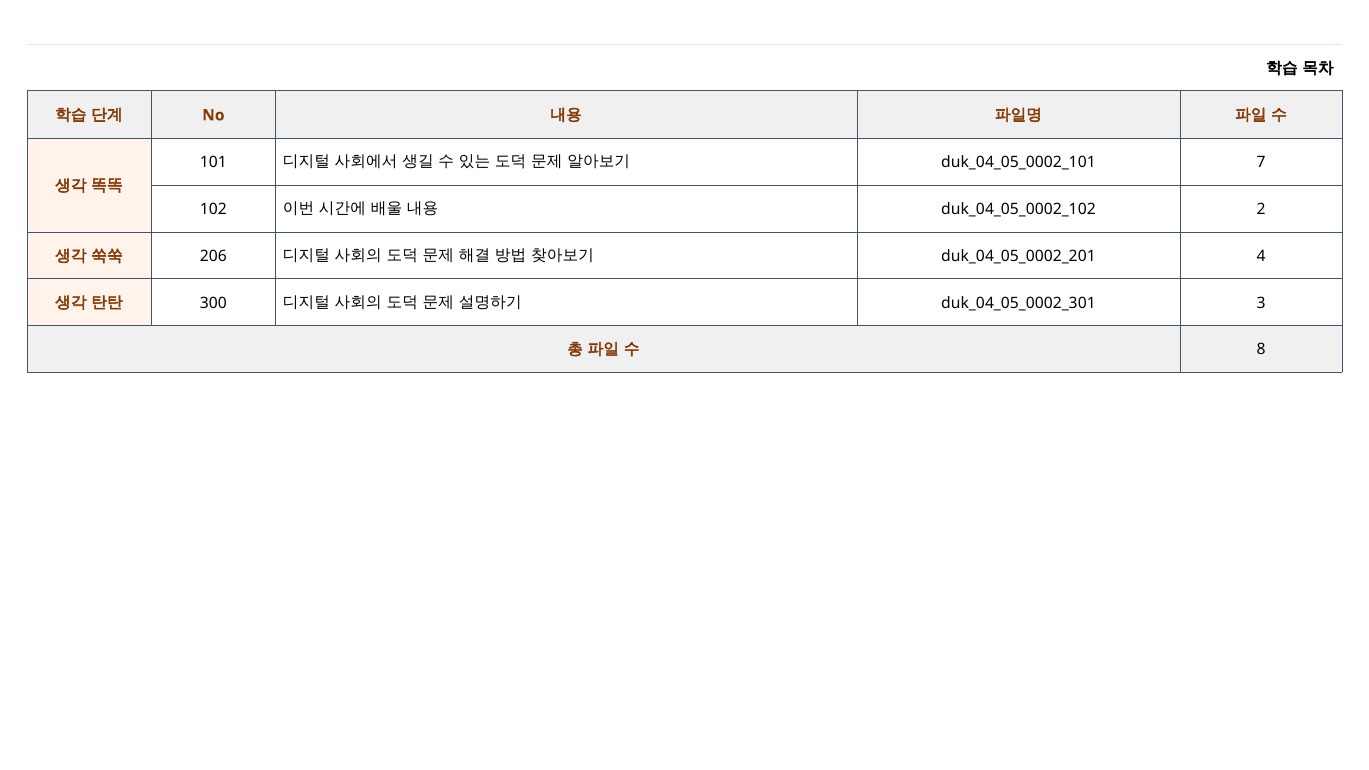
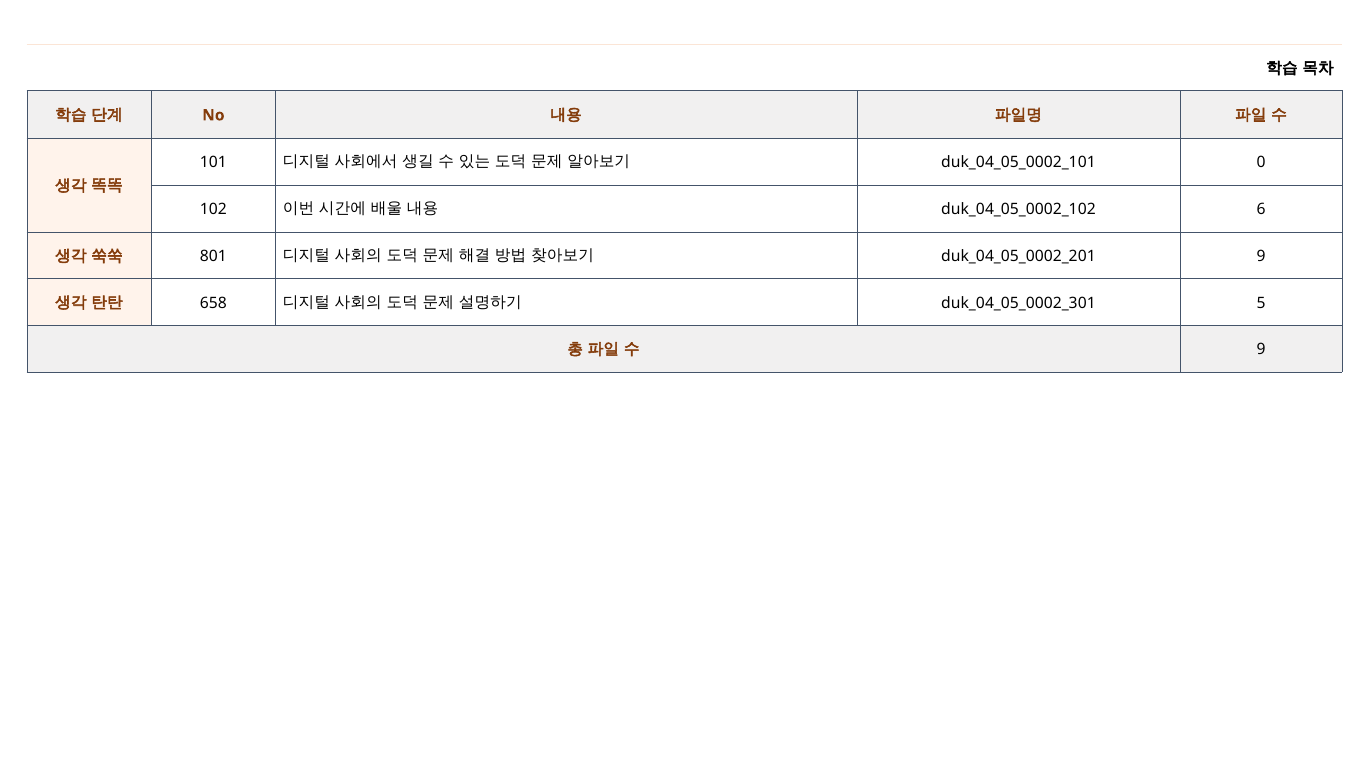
7: 7 -> 0 (1261, 162)
2: 2 -> 6 (1261, 209)
206: 206 -> 801 (213, 256)
4: 4 -> 9 (1261, 256)
300: 300 -> 658 (213, 303)
3: 3 -> 5 (1261, 303)
8: 8 -> 9 (1261, 349)
